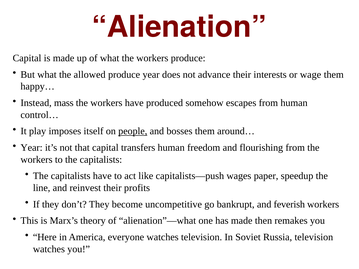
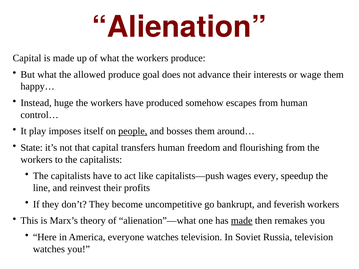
produce year: year -> goal (151, 75)
mass: mass -> huge (64, 103)
Year: Year -> State (32, 148)
paper: paper -> every (266, 176)
made underline: none -> present (242, 221)
